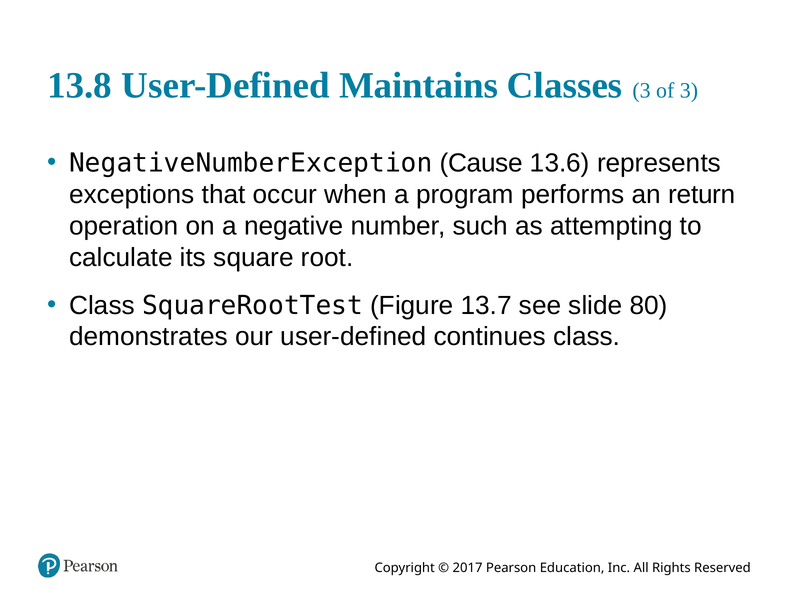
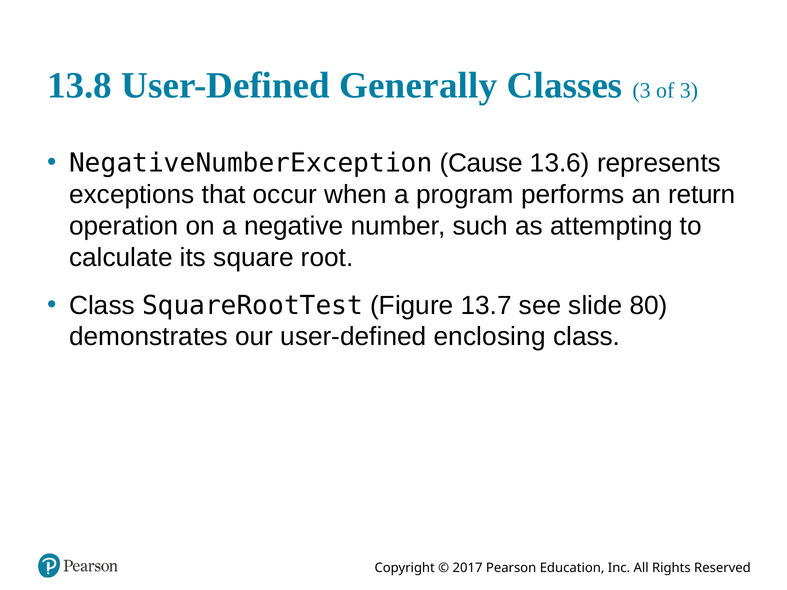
Maintains: Maintains -> Generally (418, 85)
continues: continues -> enclosing (490, 337)
